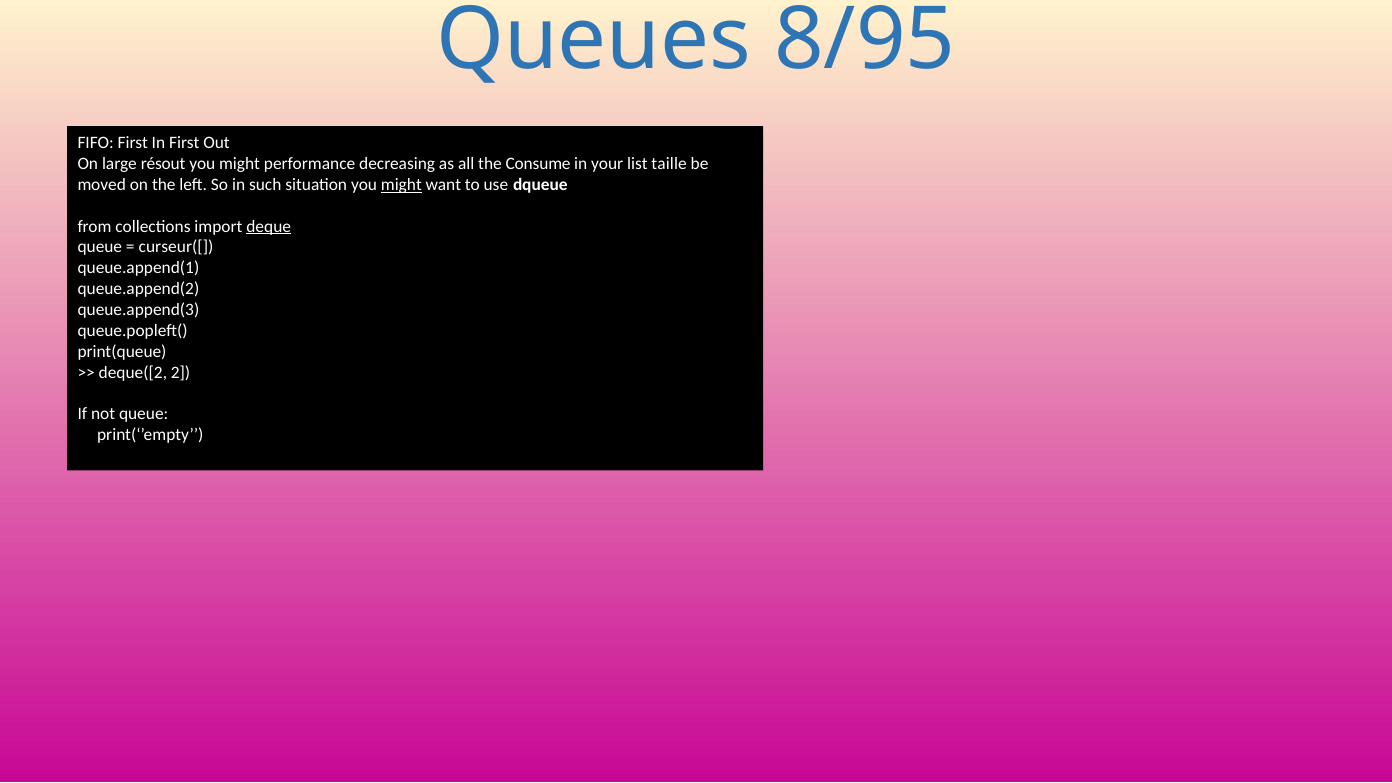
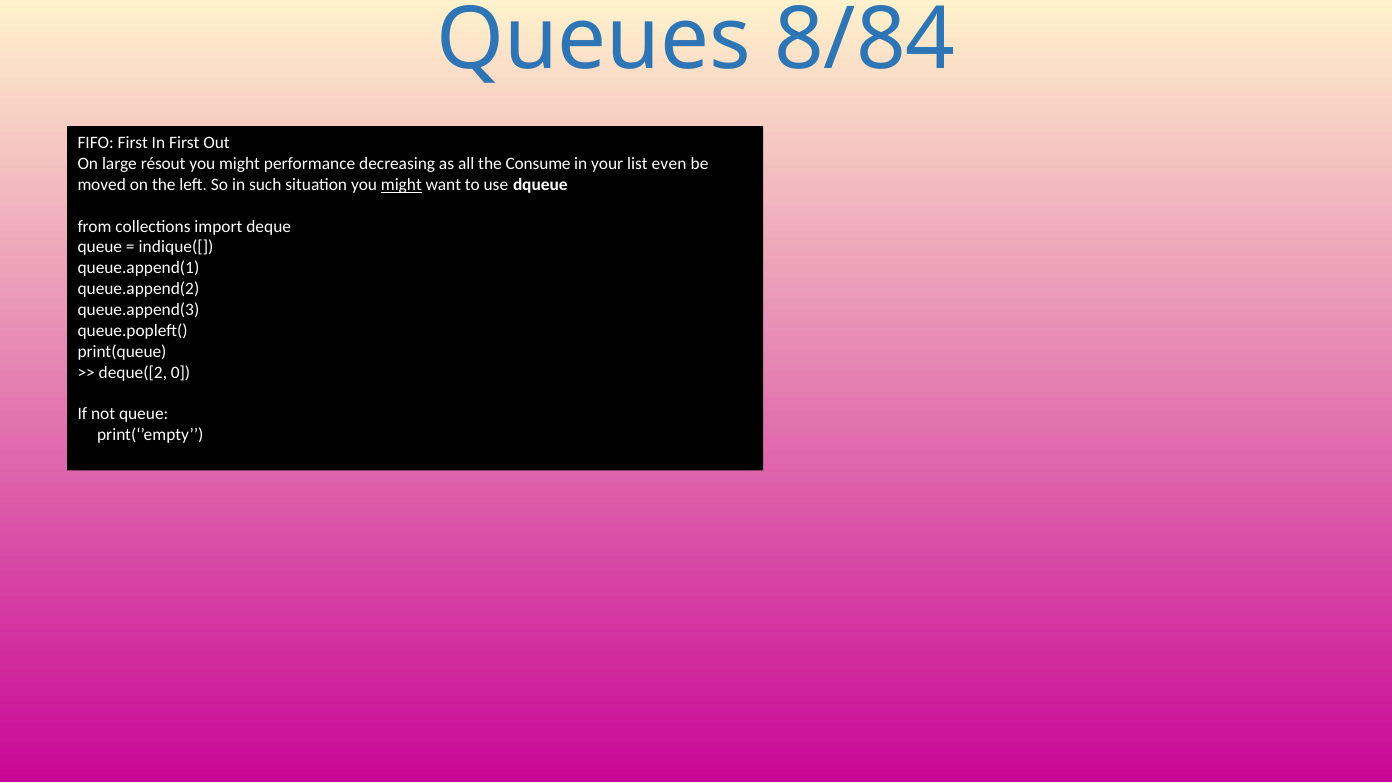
8/95: 8/95 -> 8/84 (865, 40)
taille: taille -> even (669, 164)
deque underline: present -> none (269, 226)
curseur([: curseur([ -> indique([ (176, 247)
2: 2 -> 0 (181, 372)
